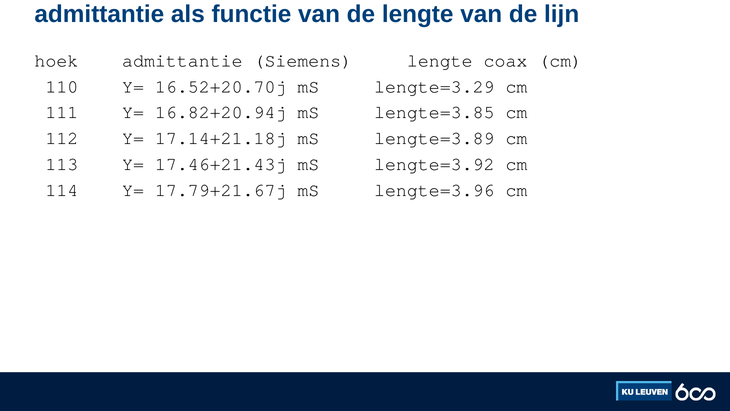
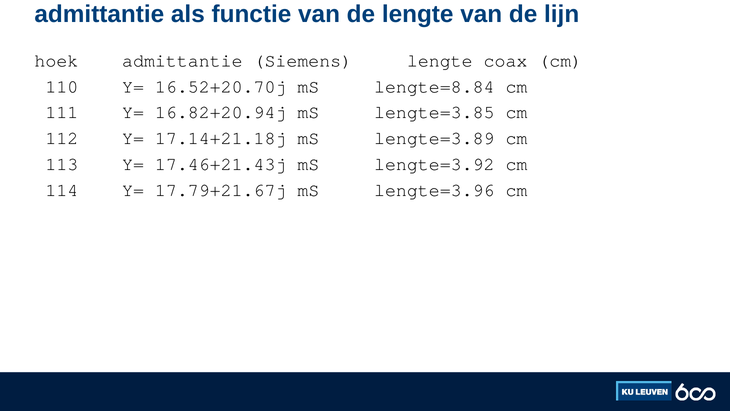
lengte=3.29: lengte=3.29 -> lengte=8.84 (434, 86)
